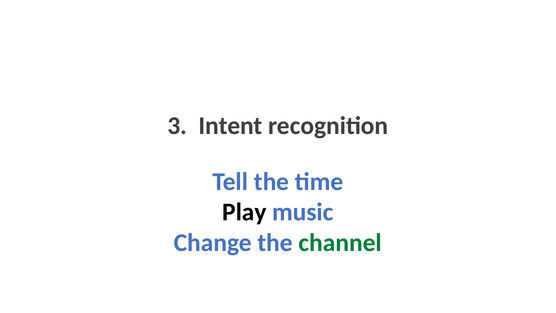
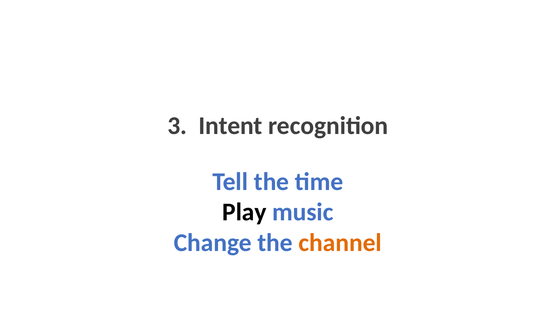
channel colour: green -> orange (340, 243)
